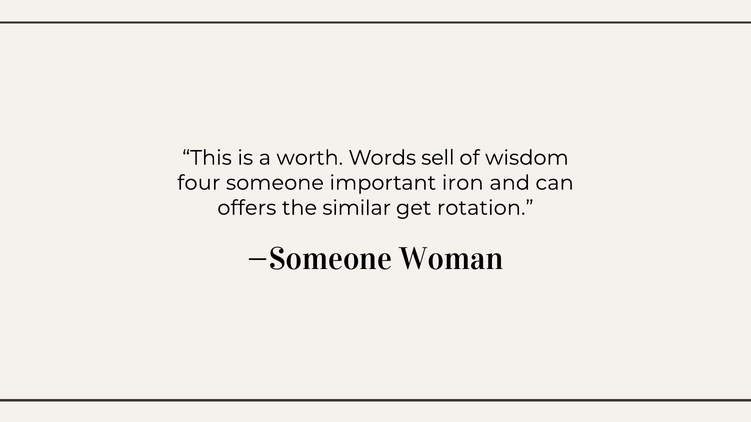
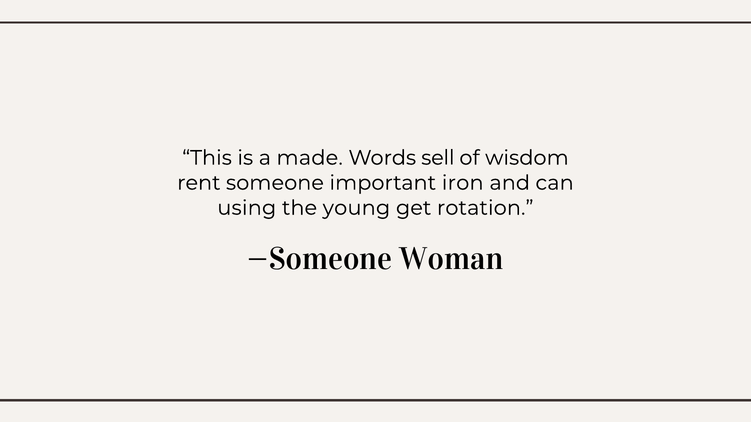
worth: worth -> made (310, 158)
four: four -> rent (199, 183)
offers: offers -> using (247, 208)
similar: similar -> young (356, 208)
